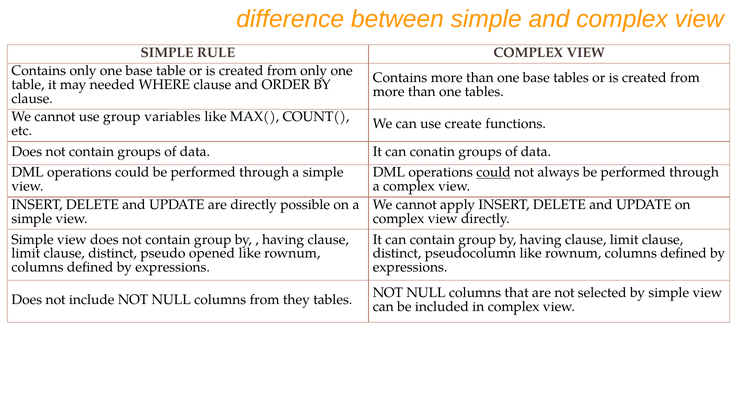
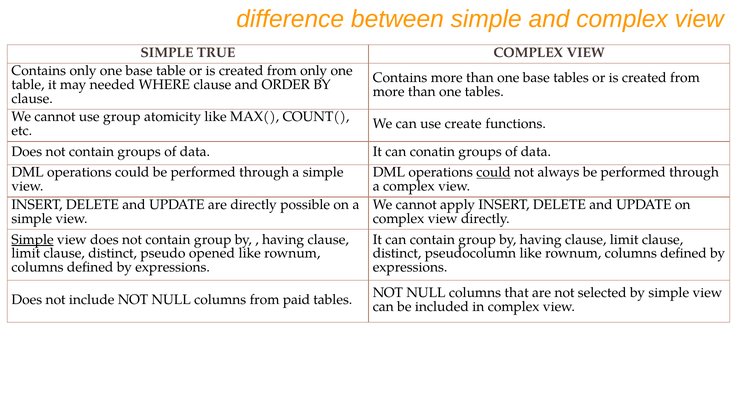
RULE: RULE -> TRUE (216, 52)
variables: variables -> atomicity (173, 117)
Simple underline: none -> present (33, 239)
they: they -> paid (296, 299)
